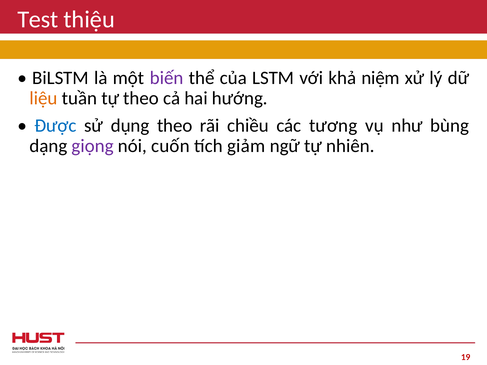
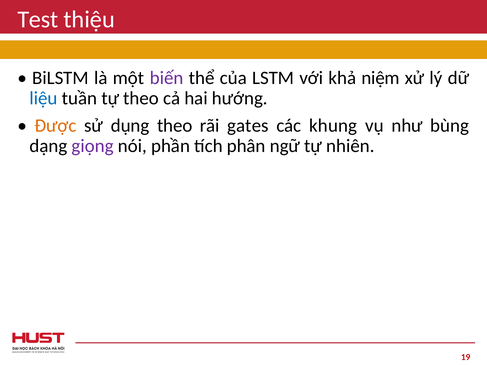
liệu colour: orange -> blue (44, 98)
Được colour: blue -> orange (56, 126)
chiều: chiều -> gates (248, 126)
tương: tương -> khung (333, 126)
cuốn: cuốn -> phần (171, 146)
giảm: giảm -> phân (246, 146)
